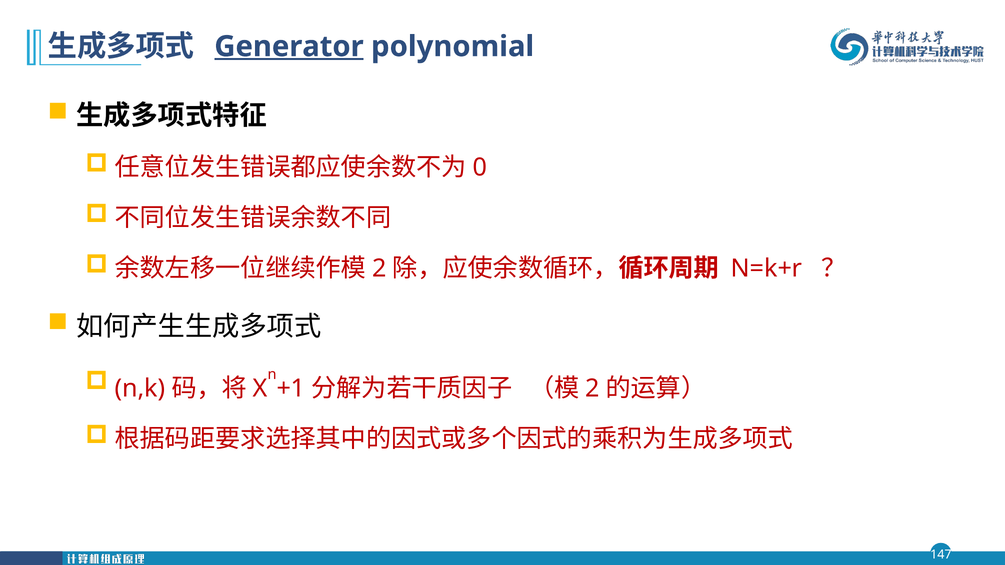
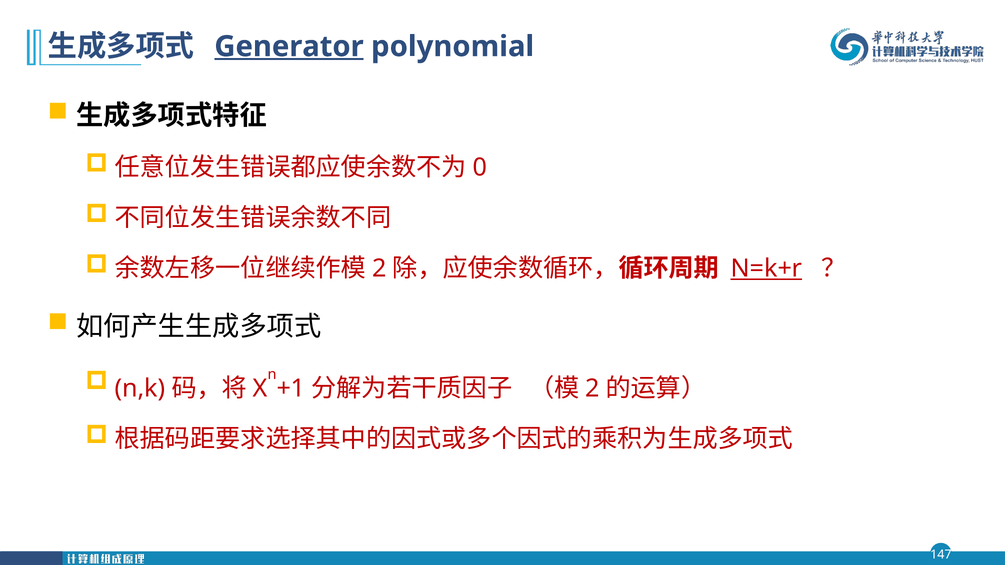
N=k+r underline: none -> present (766, 268)
